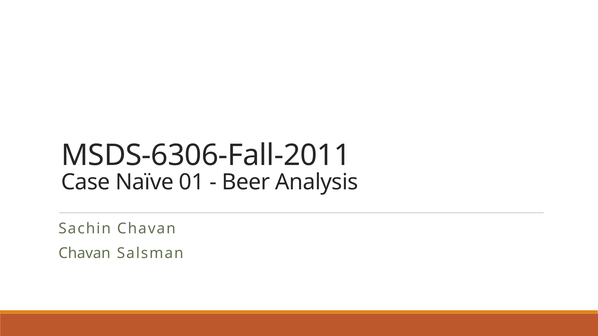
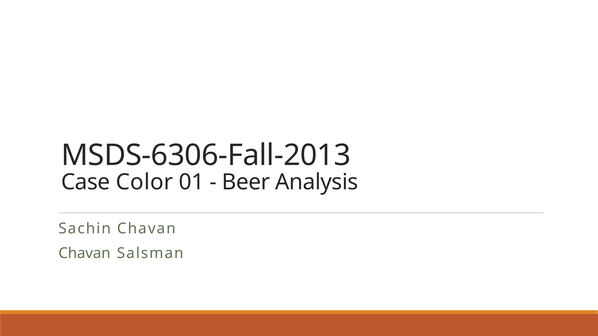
MSDS-6306-Fall-2011: MSDS-6306-Fall-2011 -> MSDS-6306-Fall-2013 (206, 156)
Naïve: Naïve -> Color (144, 182)
